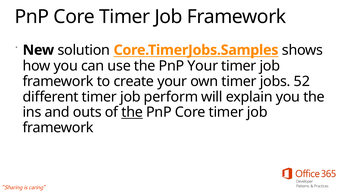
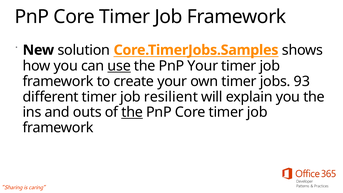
use underline: none -> present (119, 66)
52: 52 -> 93 (302, 81)
perform: perform -> resilient (171, 97)
